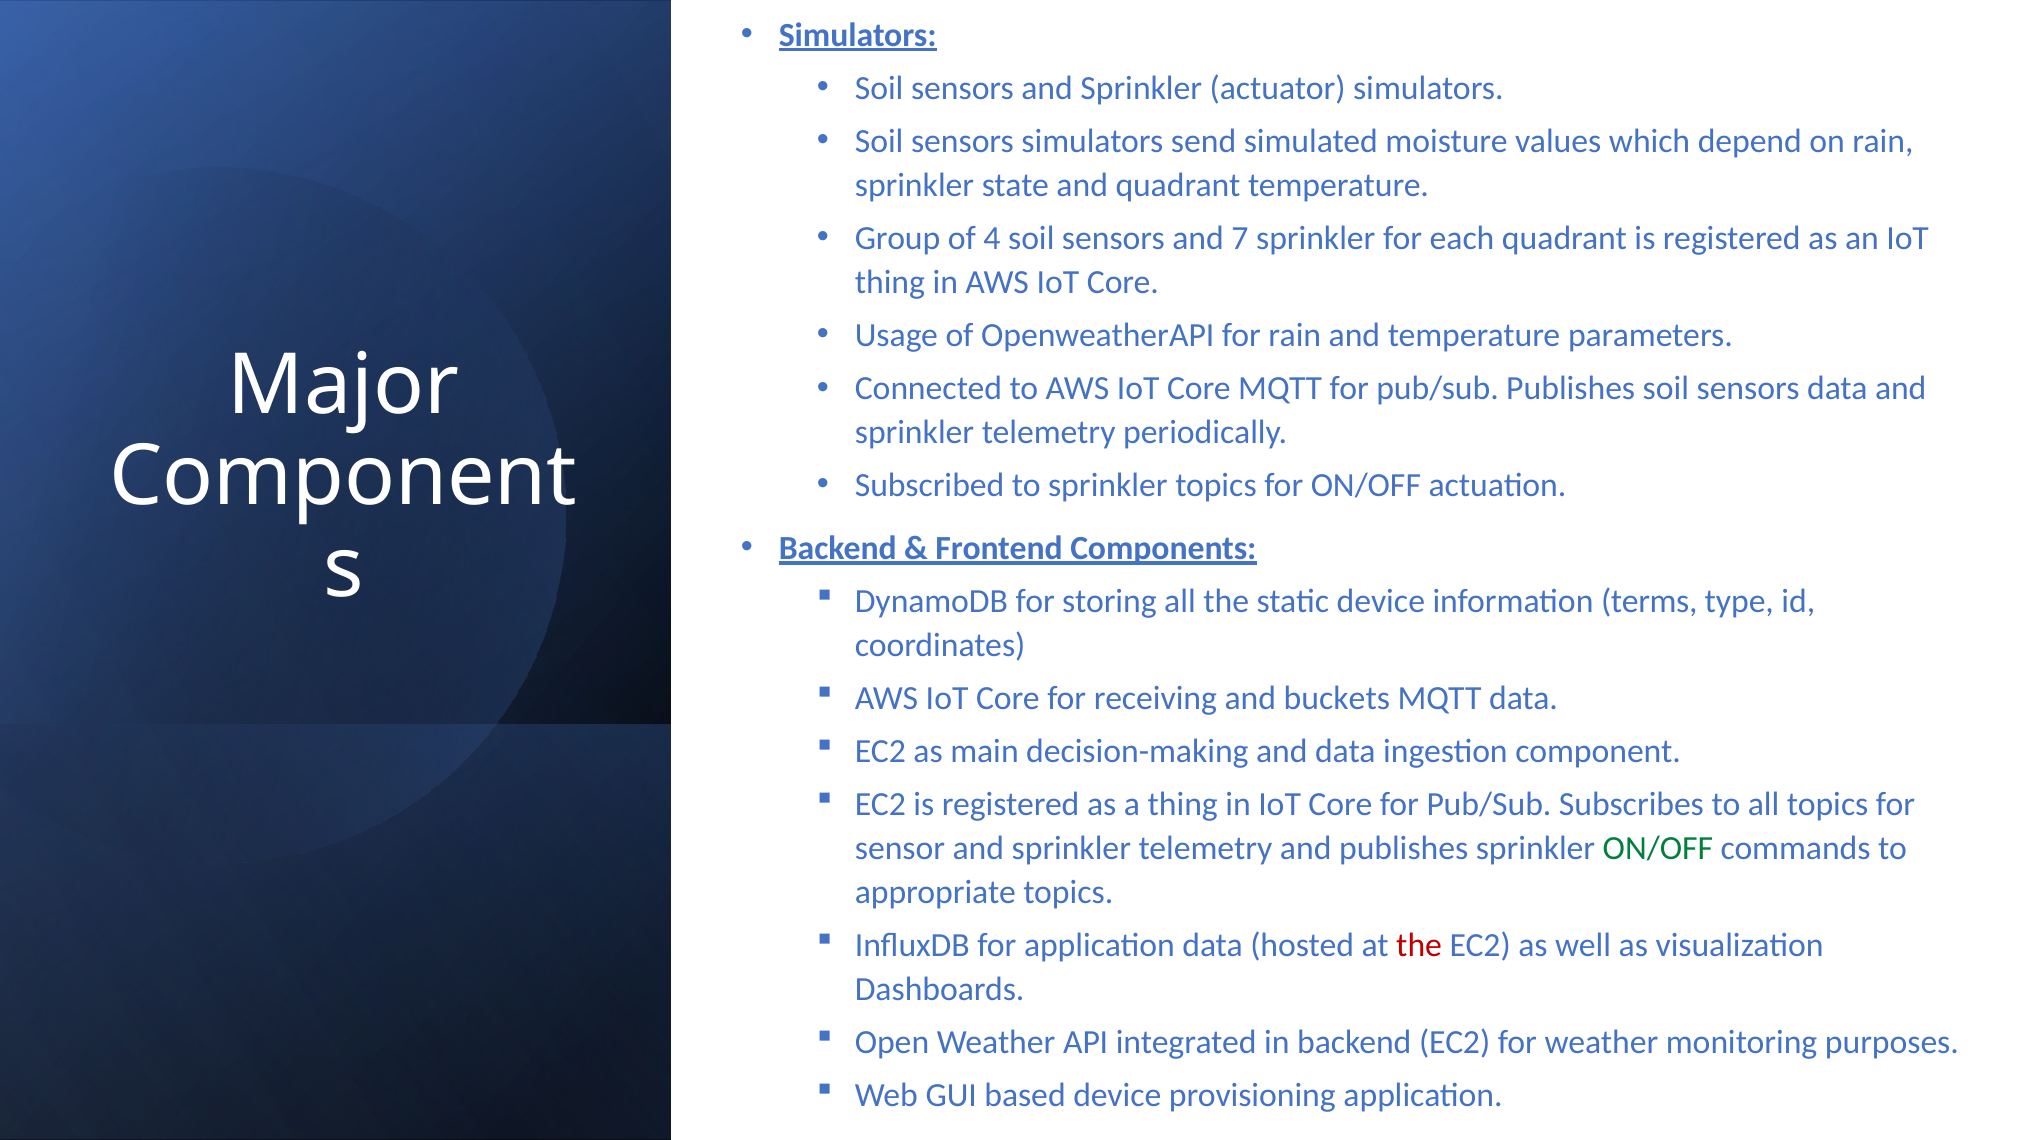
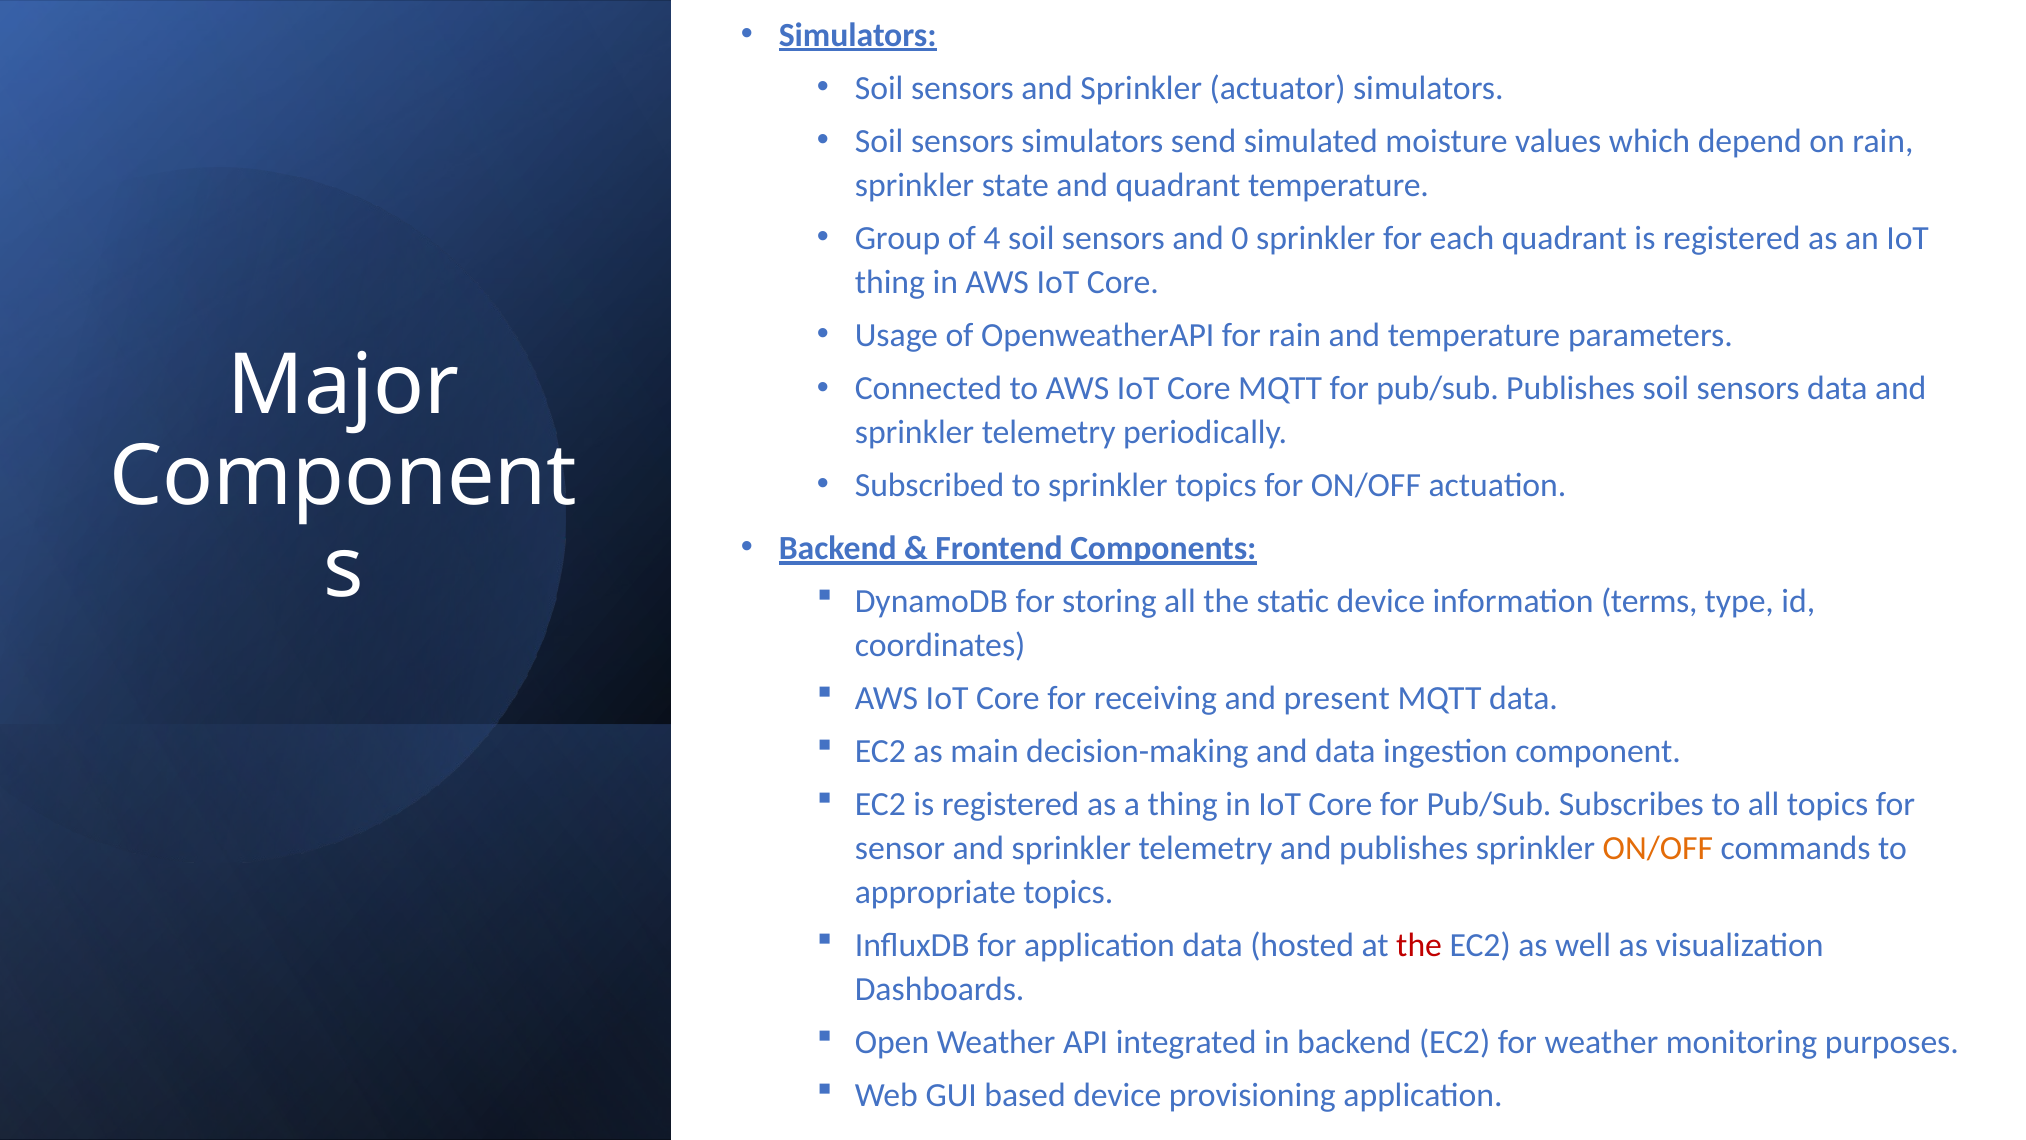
7: 7 -> 0 (1240, 238)
buckets: buckets -> present (1337, 698)
ON/OFF colour: green -> orange (1658, 848)
